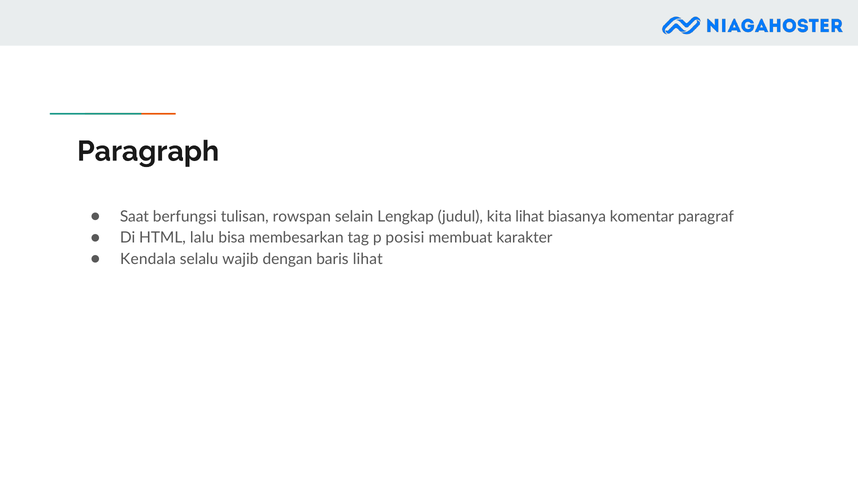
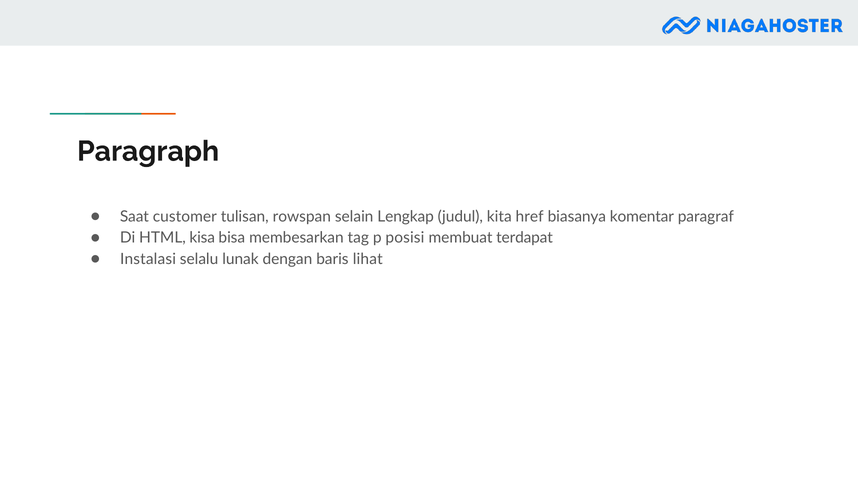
berfungsi: berfungsi -> customer (185, 217)
kita lihat: lihat -> href (530, 217)
lalu: lalu -> kisa (202, 238)
karakter: karakter -> terdapat (525, 238)
Kendala: Kendala -> Instalasi (148, 259)
wajib: wajib -> lunak (240, 259)
